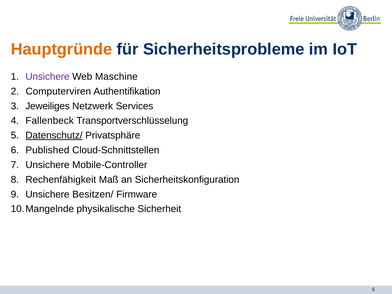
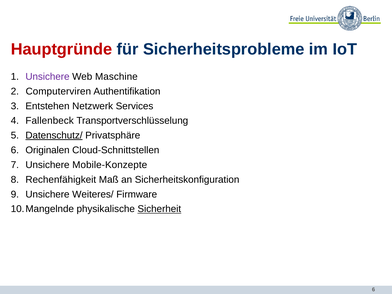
Hauptgründe colour: orange -> red (61, 49)
Jeweiliges: Jeweiliges -> Entstehen (47, 106)
Published: Published -> Originalen (48, 150)
Mobile-Controller: Mobile-Controller -> Mobile-Konzepte (110, 165)
Besitzen/: Besitzen/ -> Weiteres/ (93, 194)
Sicherheit underline: none -> present (159, 209)
